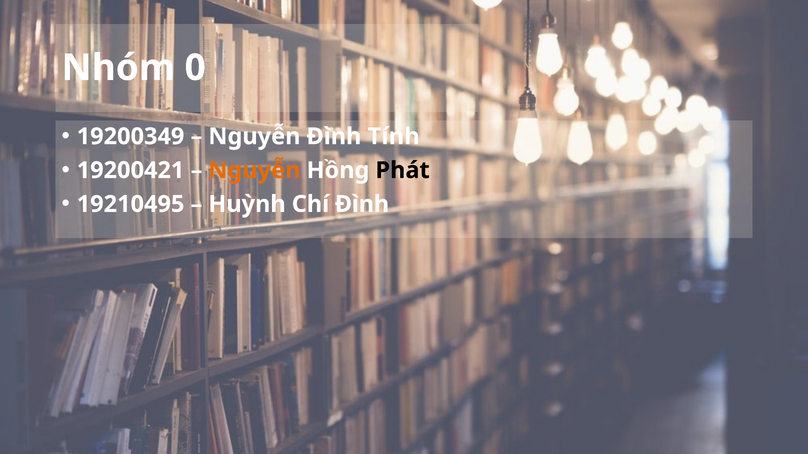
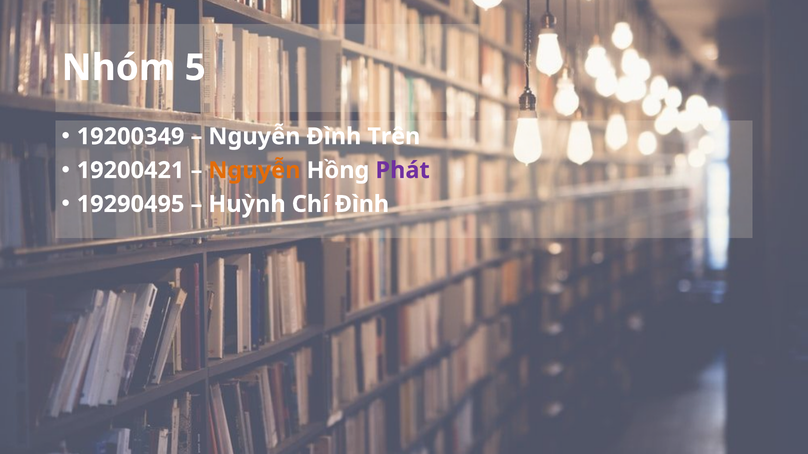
0: 0 -> 5 (195, 68)
Tính: Tính -> Trên (394, 137)
Phát colour: black -> purple (403, 170)
19210495: 19210495 -> 19290495 (131, 204)
